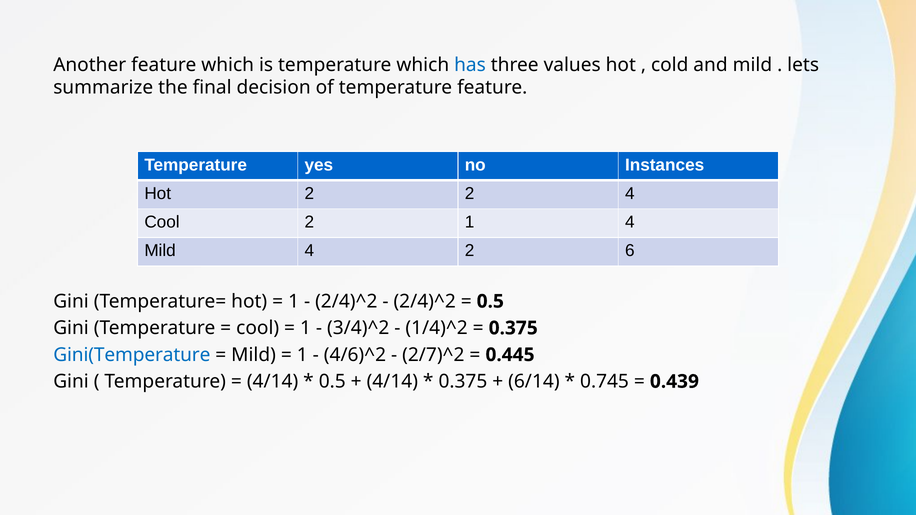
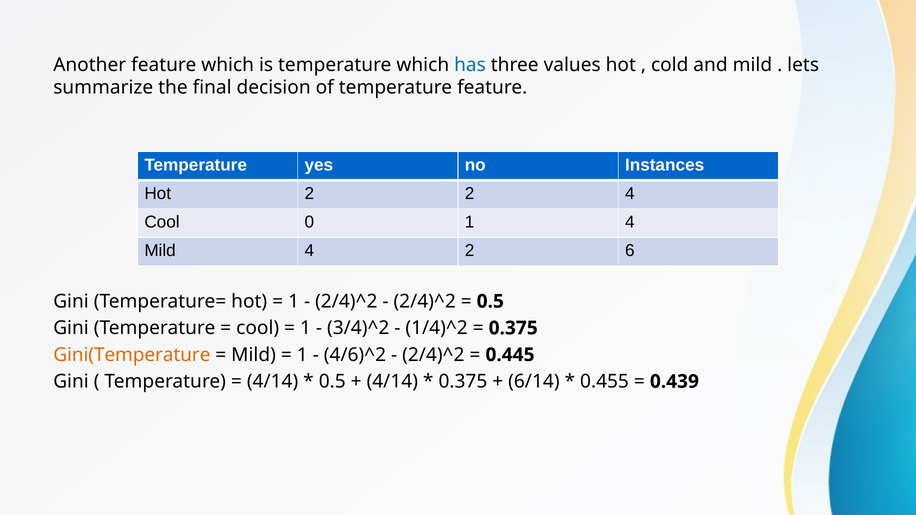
Cool 2: 2 -> 0 (309, 222)
Gini(Temperature colour: blue -> orange (132, 355)
2/7)^2: 2/7)^2 -> 2/4)^2 (433, 355)
0.745: 0.745 -> 0.455 (605, 382)
